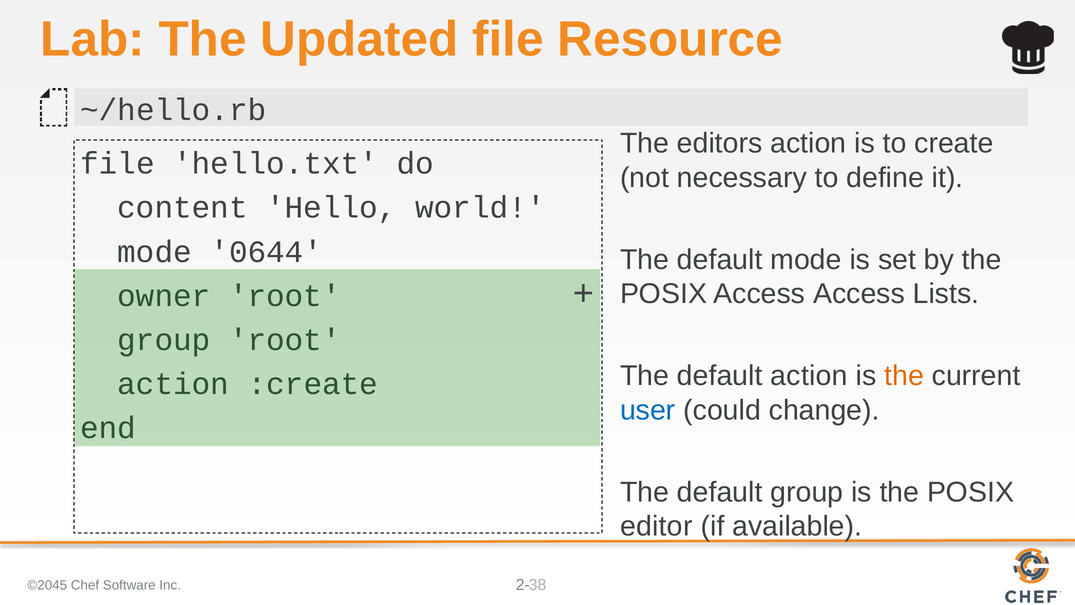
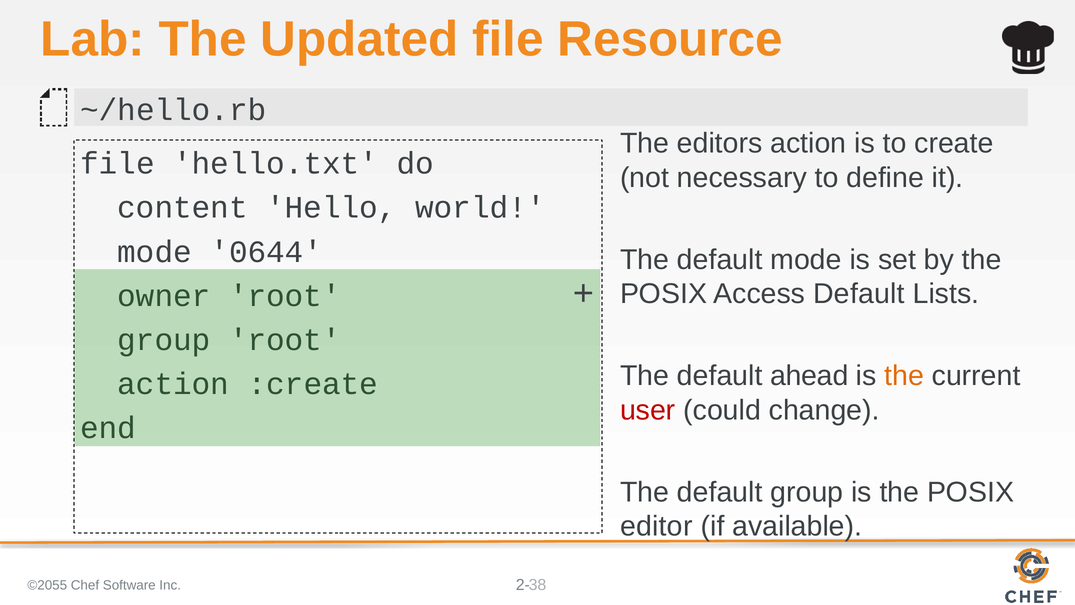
Access Access: Access -> Default (859, 294)
default action: action -> ahead (809, 376)
user colour: blue -> red (648, 410)
©2045: ©2045 -> ©2055 (47, 585)
